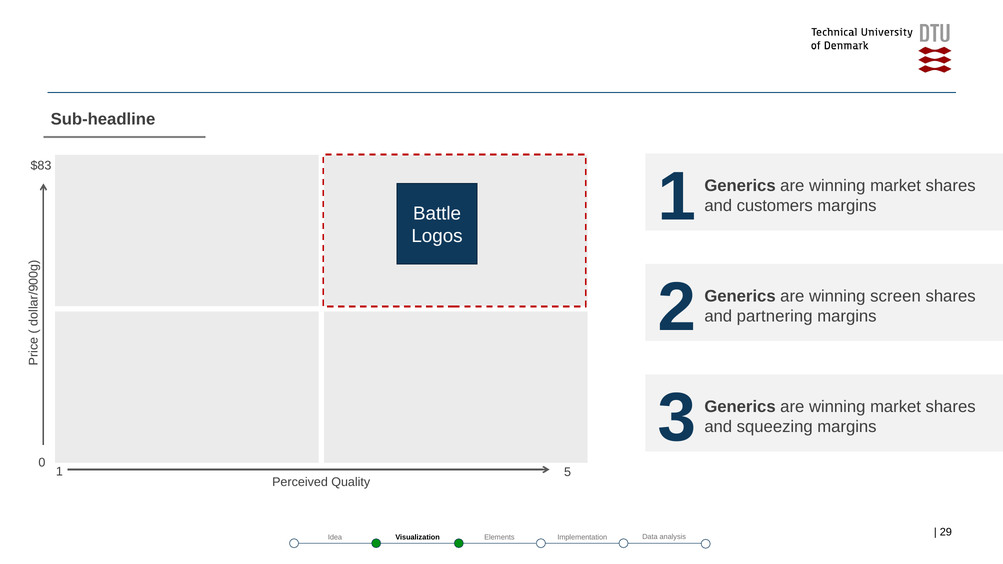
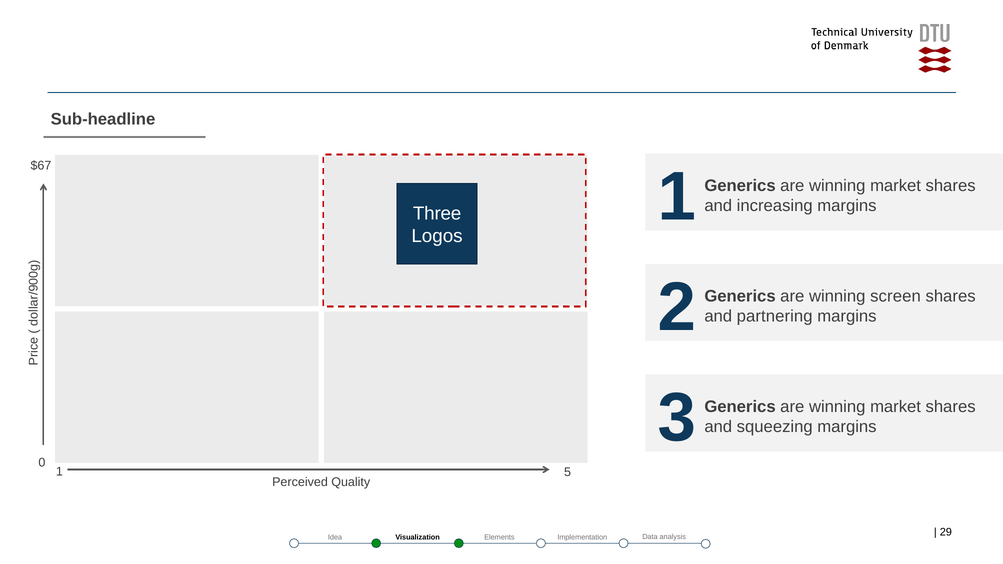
$83: $83 -> $67 (41, 166)
customers: customers -> increasing (775, 206)
Battle: Battle -> Three (437, 214)
